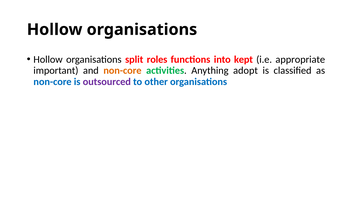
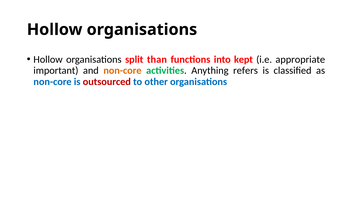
roles: roles -> than (157, 60)
adopt: adopt -> refers (246, 71)
outsourced colour: purple -> red (107, 82)
